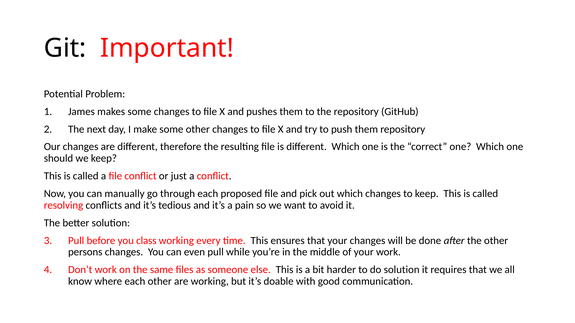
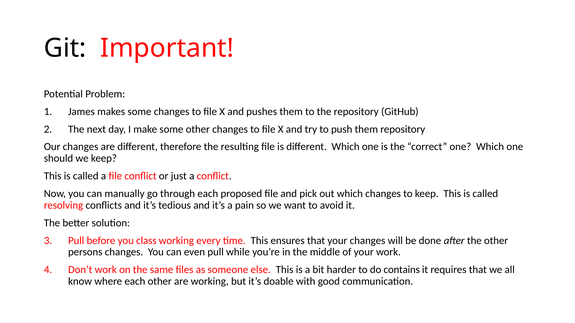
do solution: solution -> contains (402, 270)
